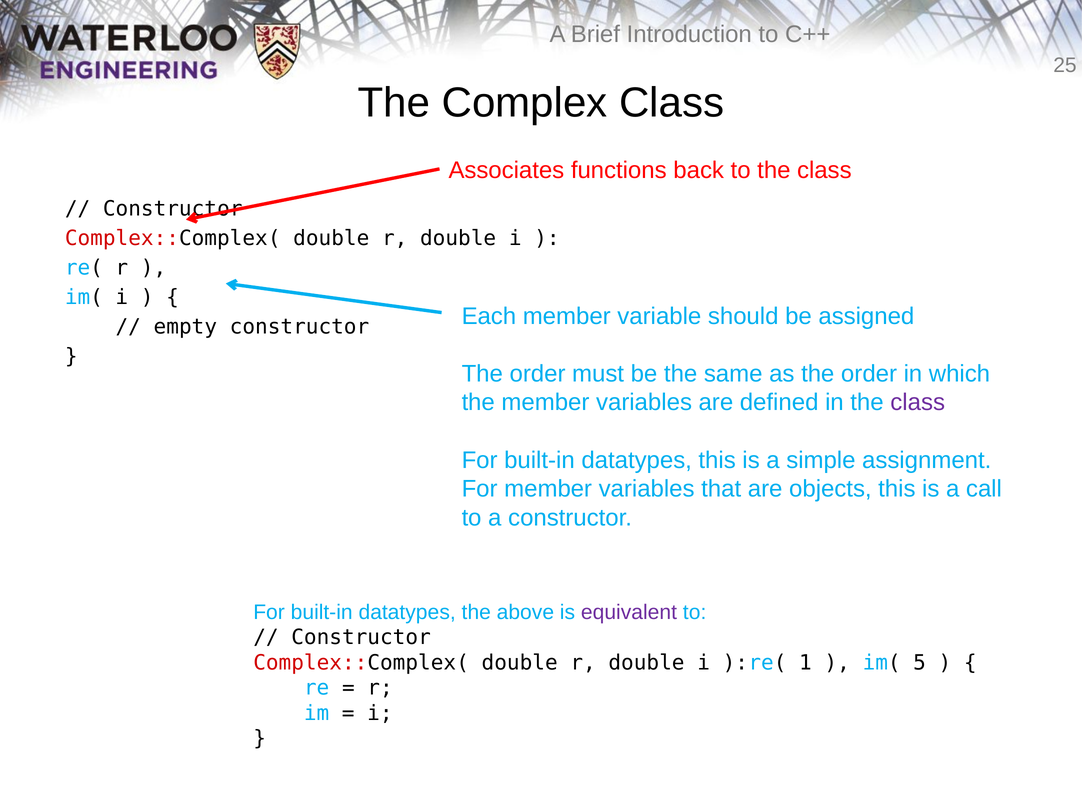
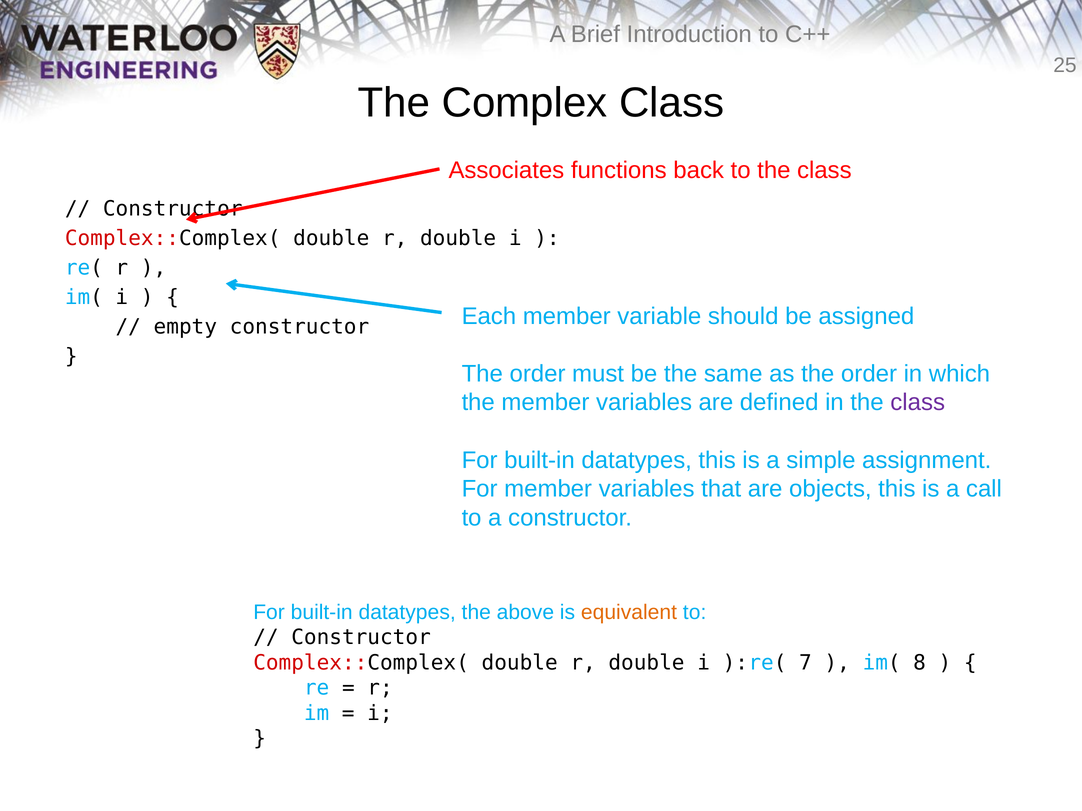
equivalent colour: purple -> orange (629, 613)
1: 1 -> 7 (805, 663)
5: 5 -> 8 (920, 663)
